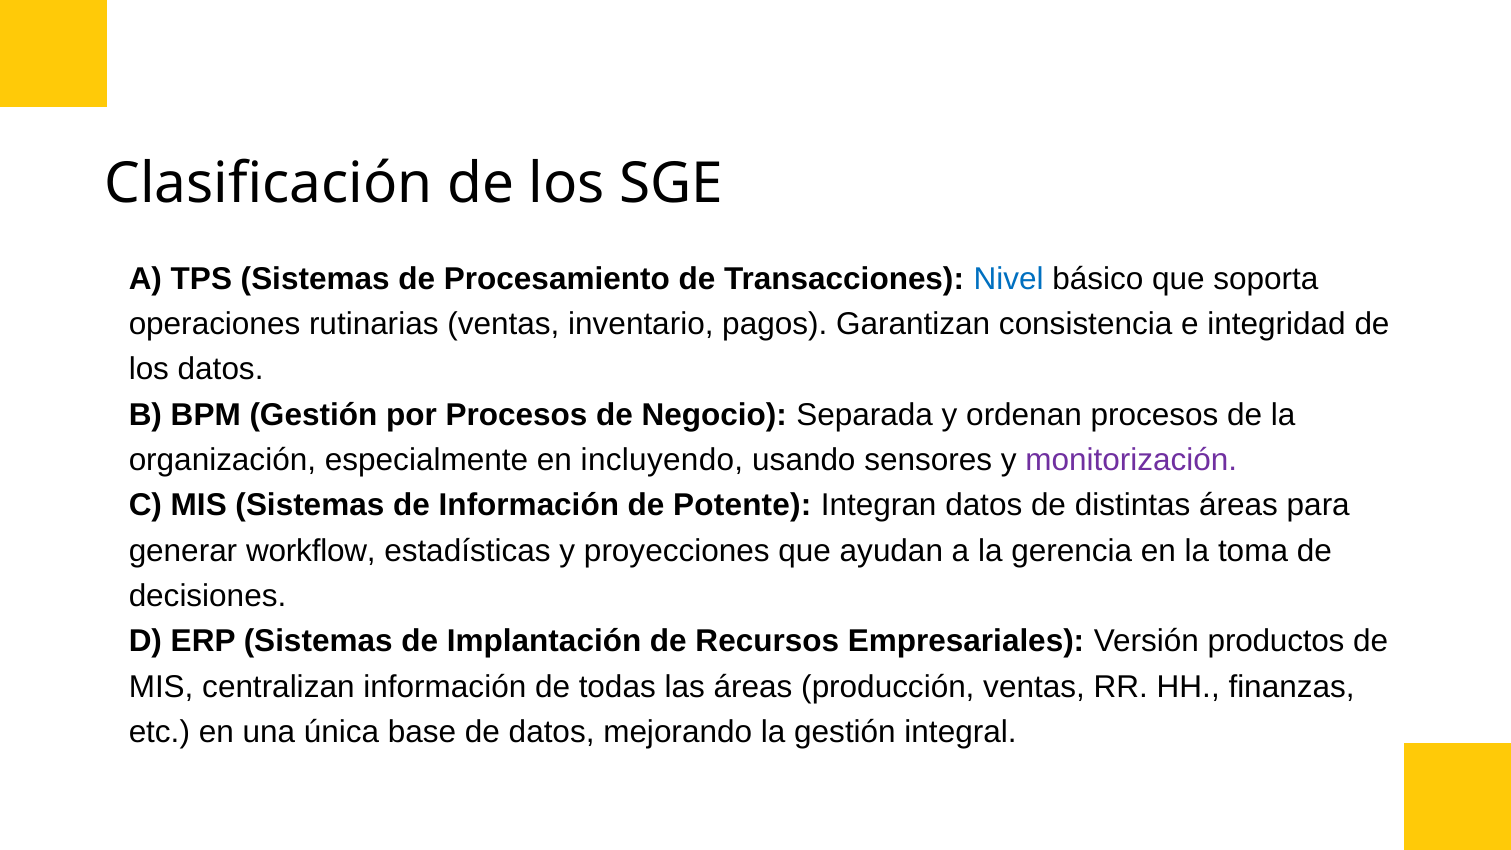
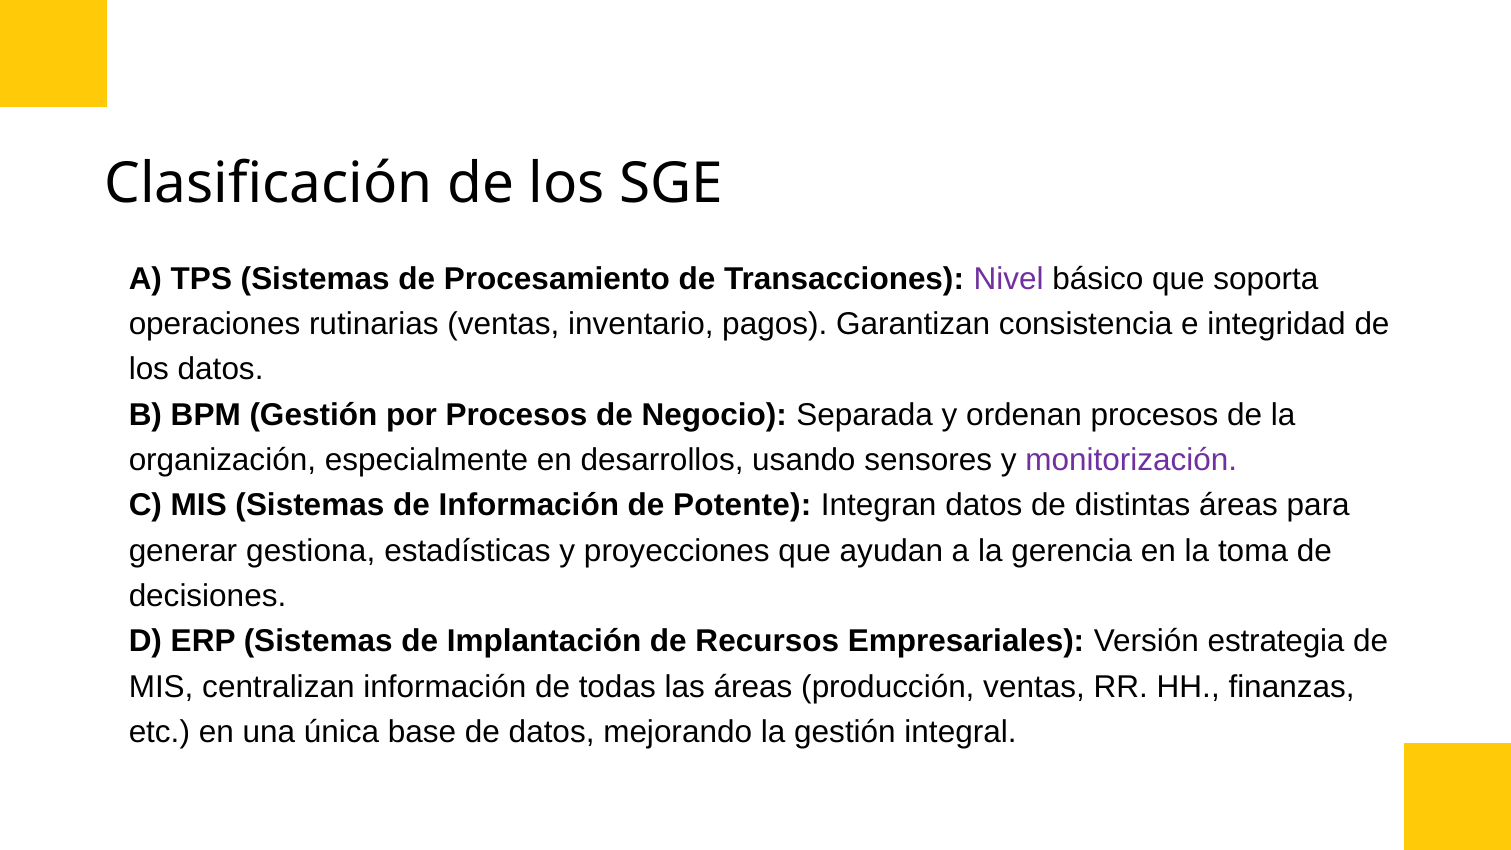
Nivel colour: blue -> purple (1009, 279)
incluyendo: incluyendo -> desarrollos (662, 460)
workflow: workflow -> gestiona (311, 551)
productos: productos -> estrategia (1276, 641)
